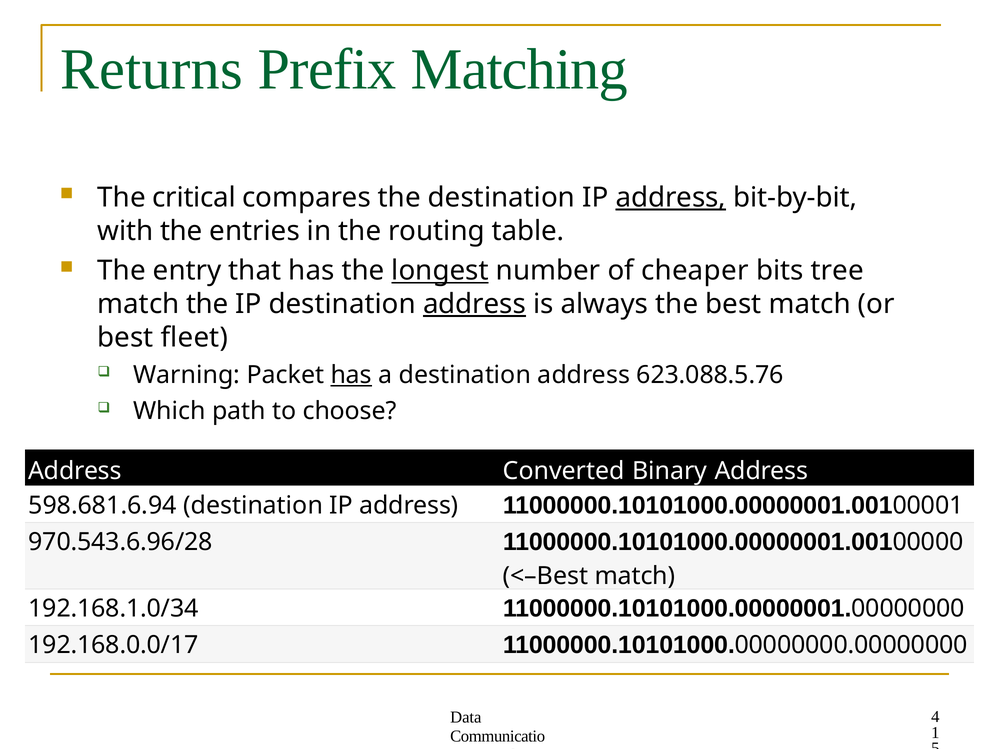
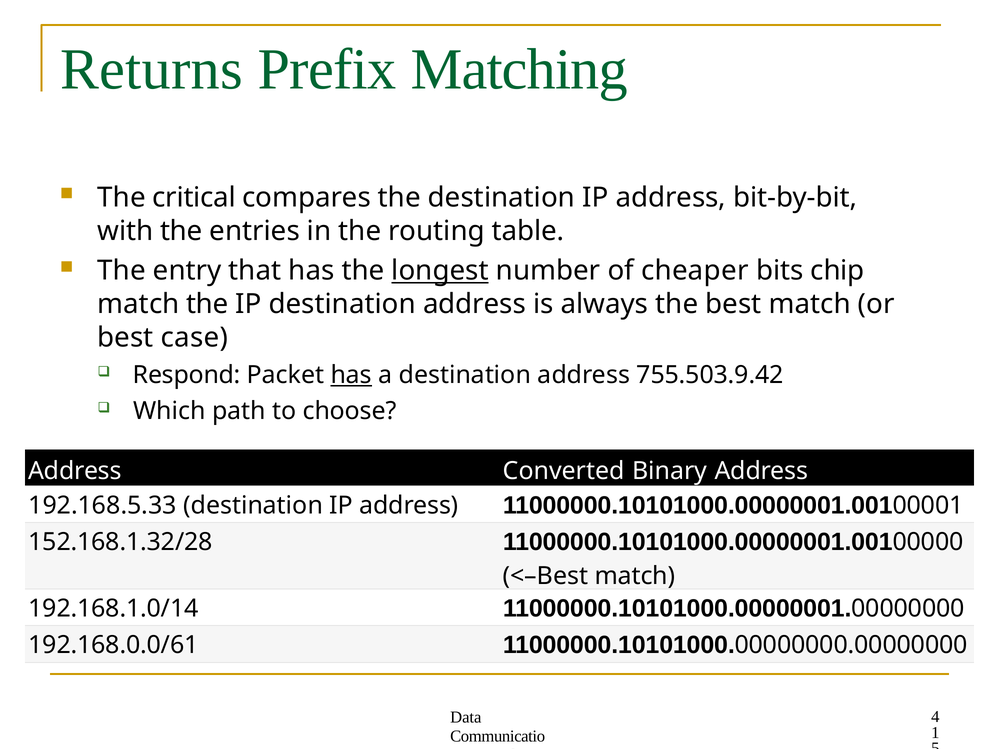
address underline: present -> none (671, 198)
tree: tree -> chip (837, 271)
address underline: present -> none (474, 304)
fleet: fleet -> case (194, 338)
Warning: Warning -> Respond (187, 375)
623.088.5.76: 623.088.5.76 -> 755.503.9.42 (710, 375)
598.681.6.94: 598.681.6.94 -> 192.168.5.33 (102, 506)
970.543.6.96/28: 970.543.6.96/28 -> 152.168.1.32/28 (120, 542)
192.168.1.0/34: 192.168.1.0/34 -> 192.168.1.0/14 (113, 609)
192.168.0.0/17: 192.168.0.0/17 -> 192.168.0.0/61 (113, 645)
